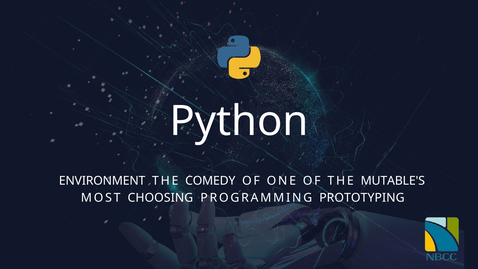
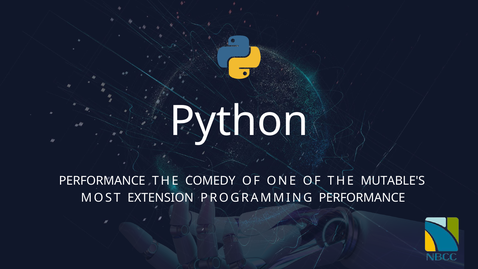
ENVIRONMENT: ENVIRONMENT -> PERFORMANCE (102, 181)
CHOOSING: CHOOSING -> EXTENSION (160, 198)
PROGRAMMING PROTOTYPING: PROTOTYPING -> PERFORMANCE (362, 198)
